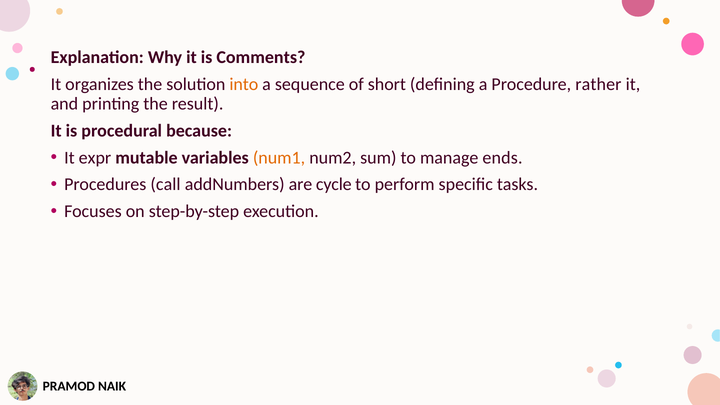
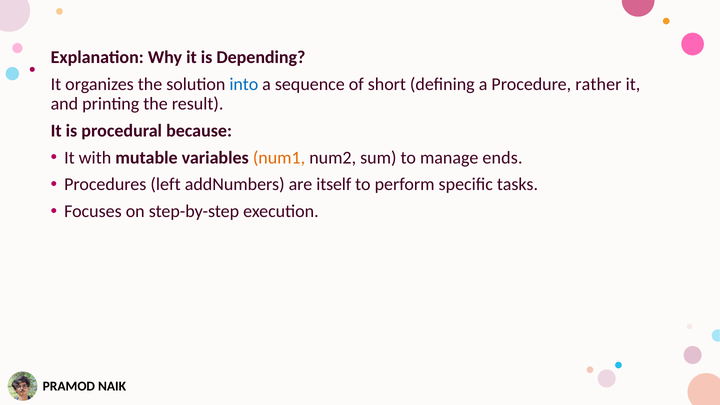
Comments: Comments -> Depending (261, 57)
into colour: orange -> blue (244, 84)
expr: expr -> with (95, 158)
call: call -> left (166, 185)
cycle: cycle -> itself (334, 185)
